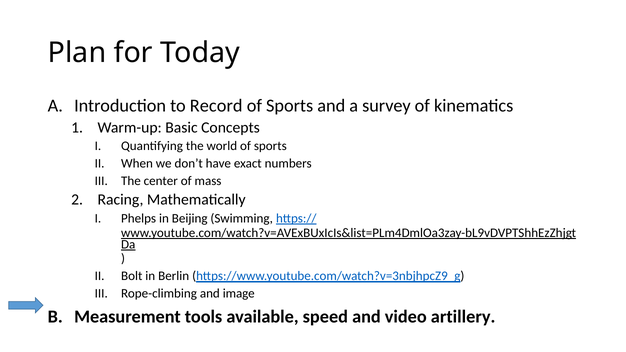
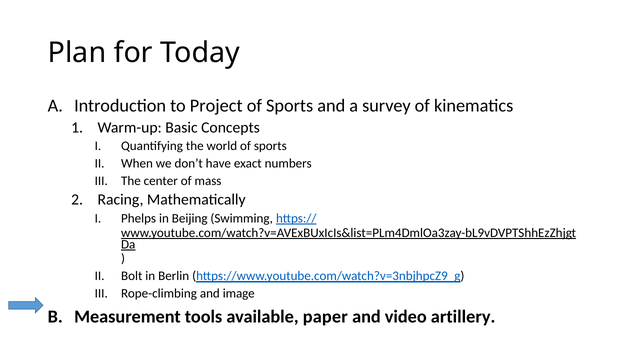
Record: Record -> Project (216, 106)
speed: speed -> paper (325, 317)
